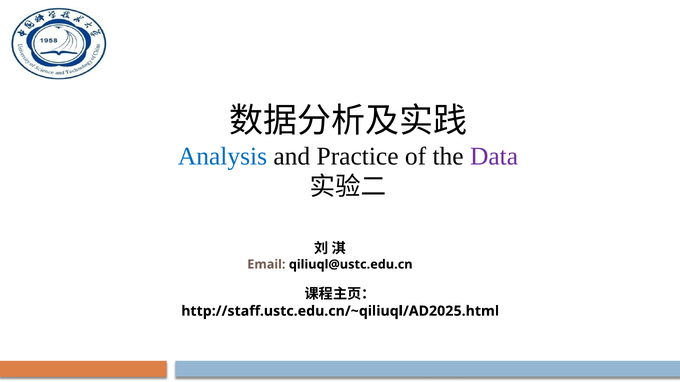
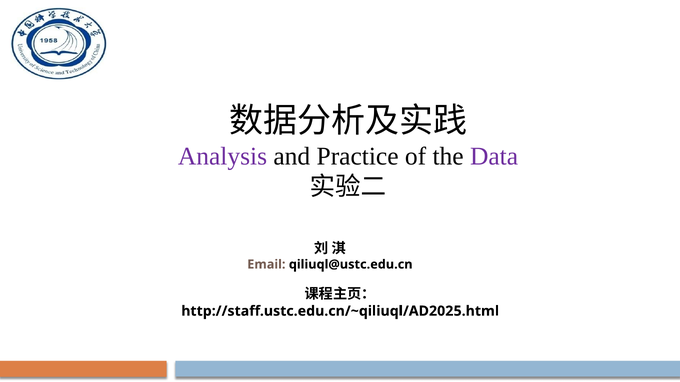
Analysis colour: blue -> purple (222, 156)
